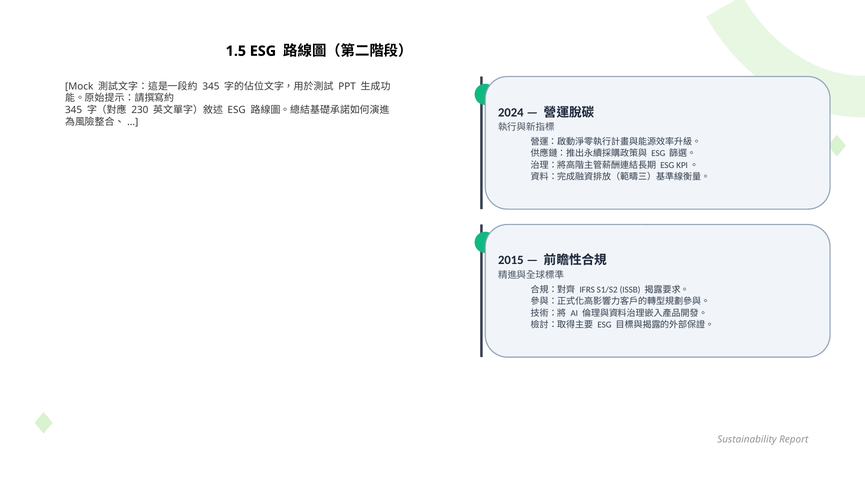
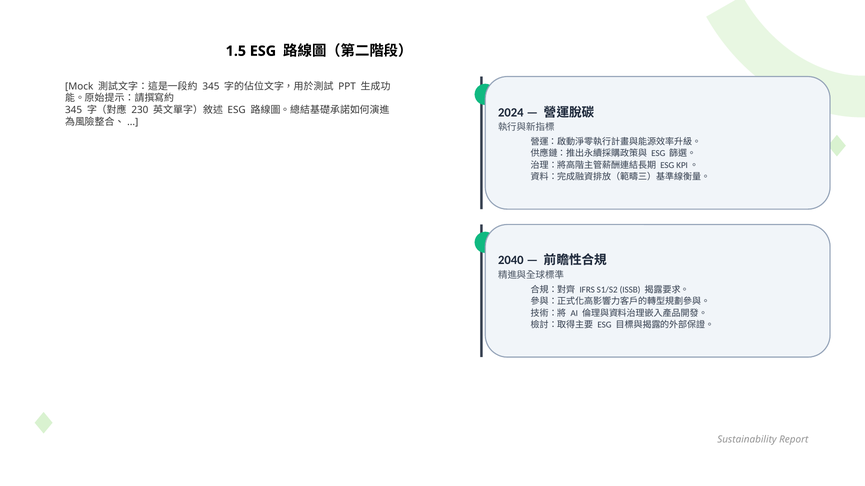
2015: 2015 -> 2040 (511, 261)
